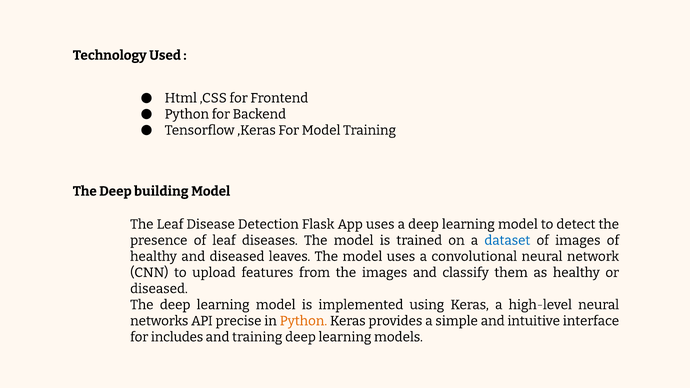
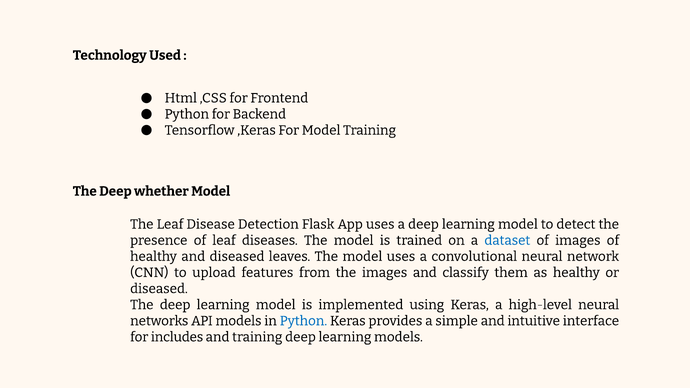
building: building -> whether (161, 191)
API precise: precise -> models (239, 321)
Python colour: orange -> blue (303, 321)
